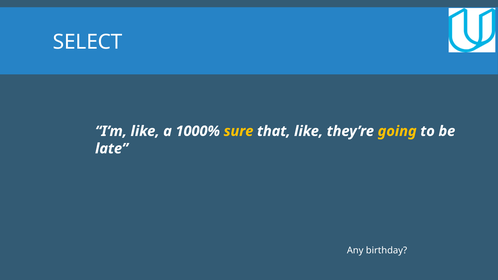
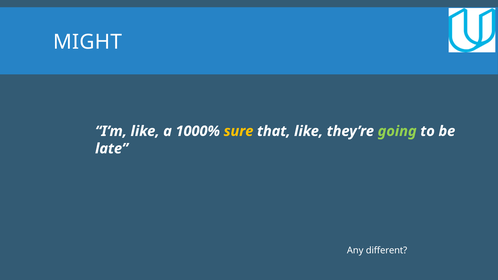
SELECT: SELECT -> MIGHT (88, 42)
going colour: yellow -> light green (397, 131)
birthday: birthday -> different (387, 251)
